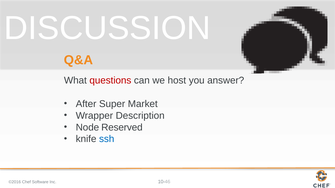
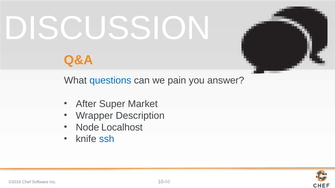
questions colour: red -> blue (110, 81)
host: host -> pain (177, 81)
Reserved: Reserved -> Localhost (122, 128)
